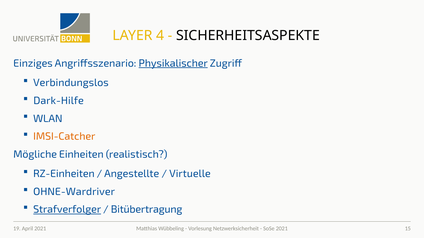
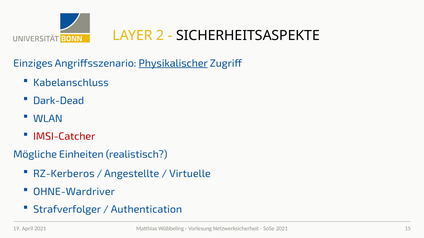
4: 4 -> 2 (160, 36)
Verbindungslos: Verbindungslos -> Kabelanschluss (71, 83)
Dark-Hilfe: Dark-Hilfe -> Dark-Dead (59, 101)
IMSI-Catcher colour: orange -> red (64, 137)
RZ-Einheiten: RZ-Einheiten -> RZ-Kerberos (64, 174)
Strafverfolger underline: present -> none (67, 210)
Bitübertragung: Bitübertragung -> Authentication (146, 210)
